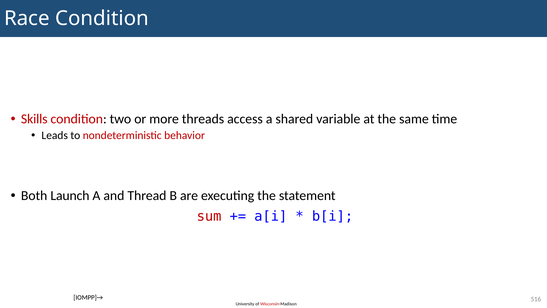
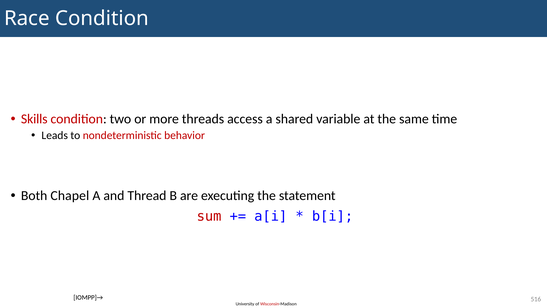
Launch: Launch -> Chapel (70, 196)
